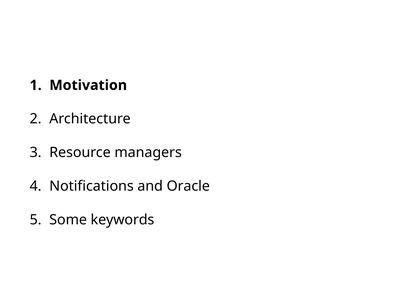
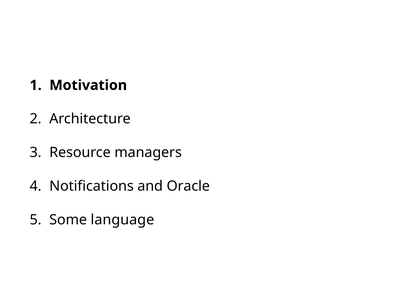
keywords: keywords -> language (122, 220)
